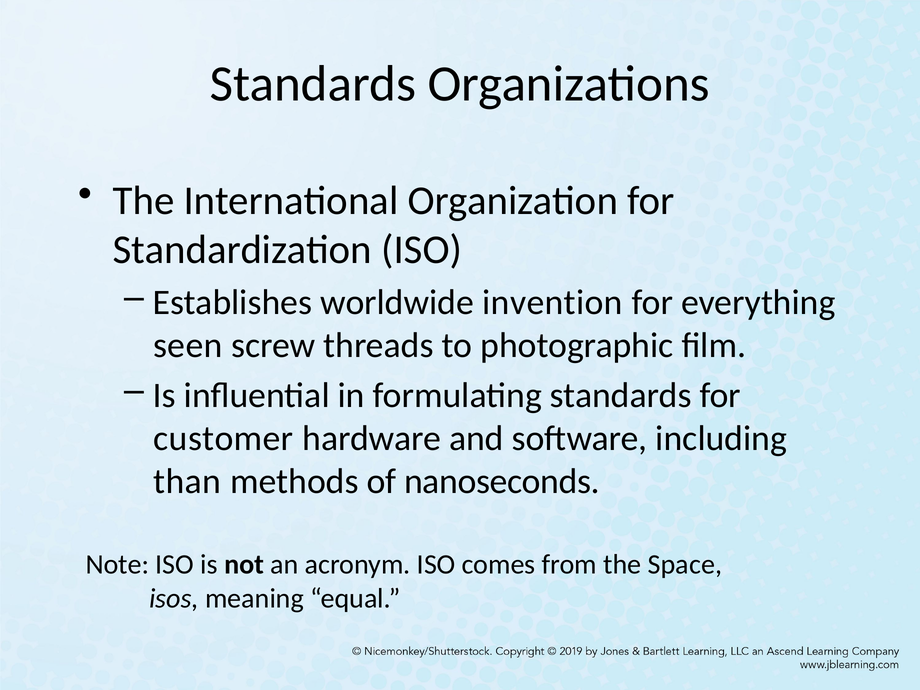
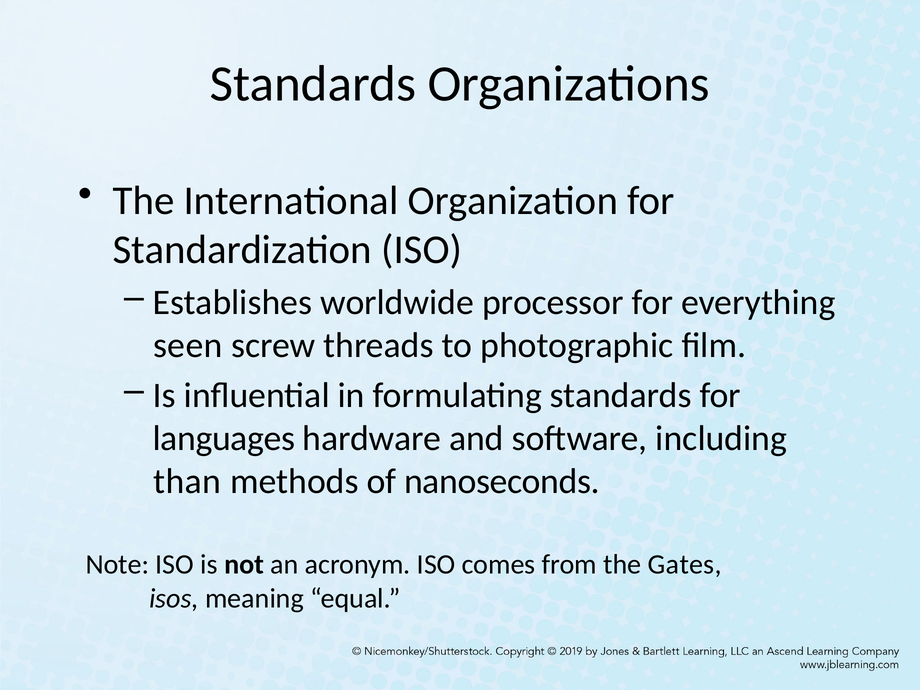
invention: invention -> processor (553, 303)
customer: customer -> languages (224, 439)
Space: Space -> Gates (685, 565)
